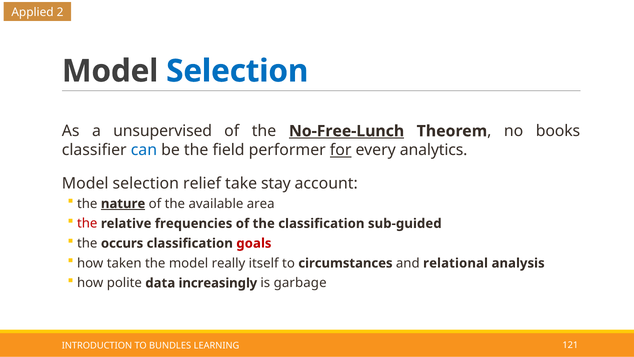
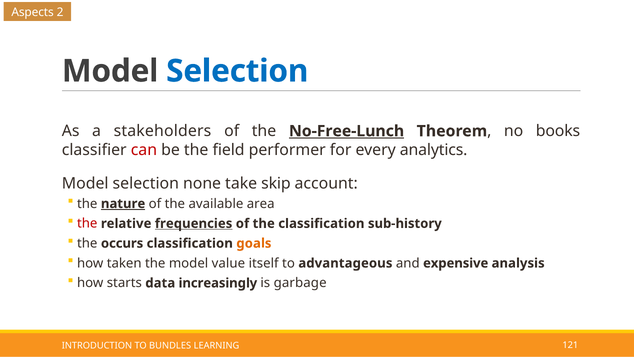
Applied: Applied -> Aspects (33, 12)
unsupervised: unsupervised -> stakeholders (162, 131)
can colour: blue -> red (144, 150)
for underline: present -> none (341, 150)
relief: relief -> none (202, 184)
stay: stay -> skip (276, 184)
frequencies underline: none -> present (194, 223)
sub-guided: sub-guided -> sub-history (405, 223)
goals colour: red -> orange (254, 243)
really: really -> value (228, 263)
circumstances: circumstances -> advantageous (345, 263)
relational: relational -> expensive (456, 263)
polite: polite -> starts (124, 283)
